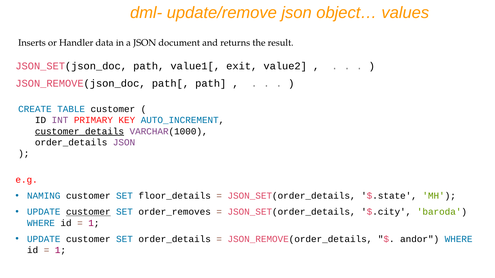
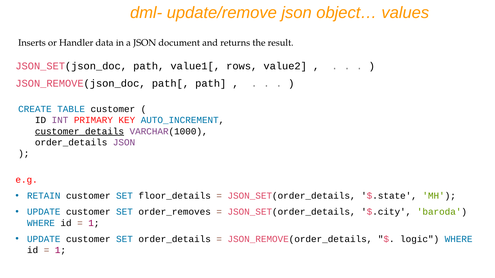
exit: exit -> rows (242, 66)
NAMING: NAMING -> RETAIN (44, 196)
customer underline: present -> none (88, 212)
andor: andor -> logic (420, 239)
